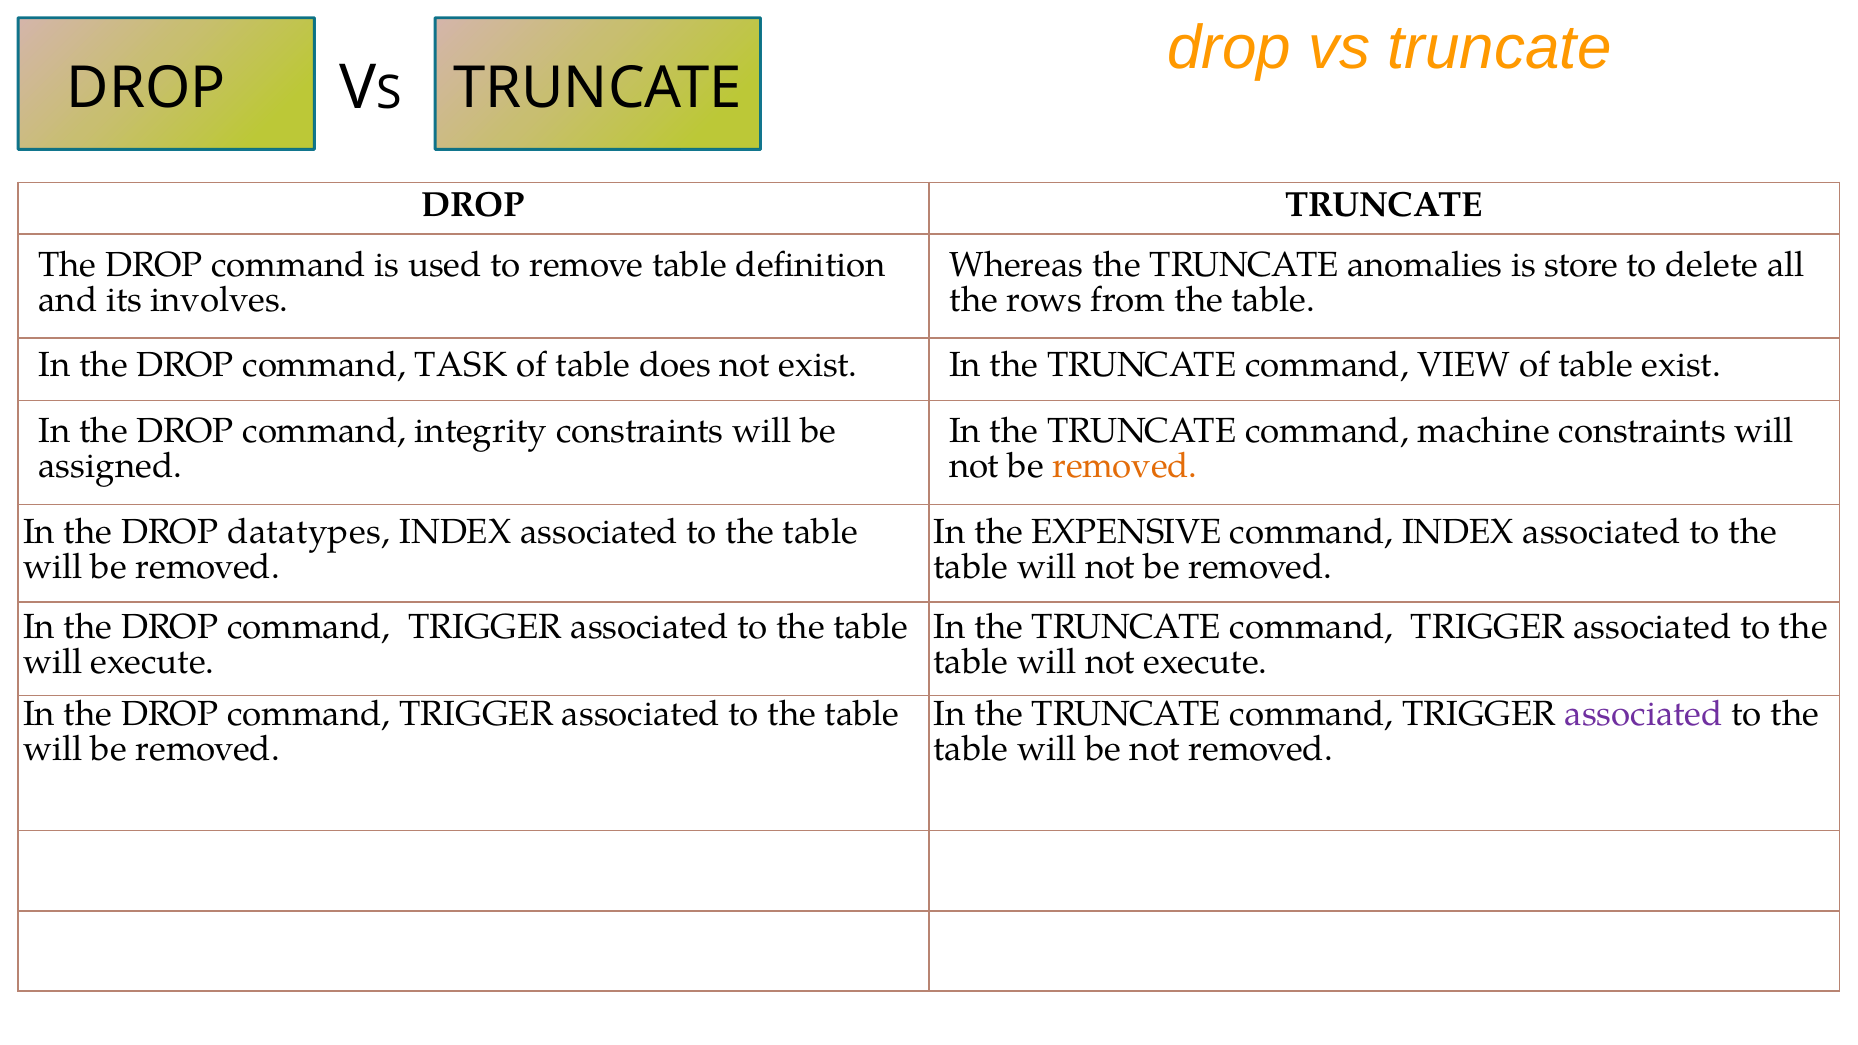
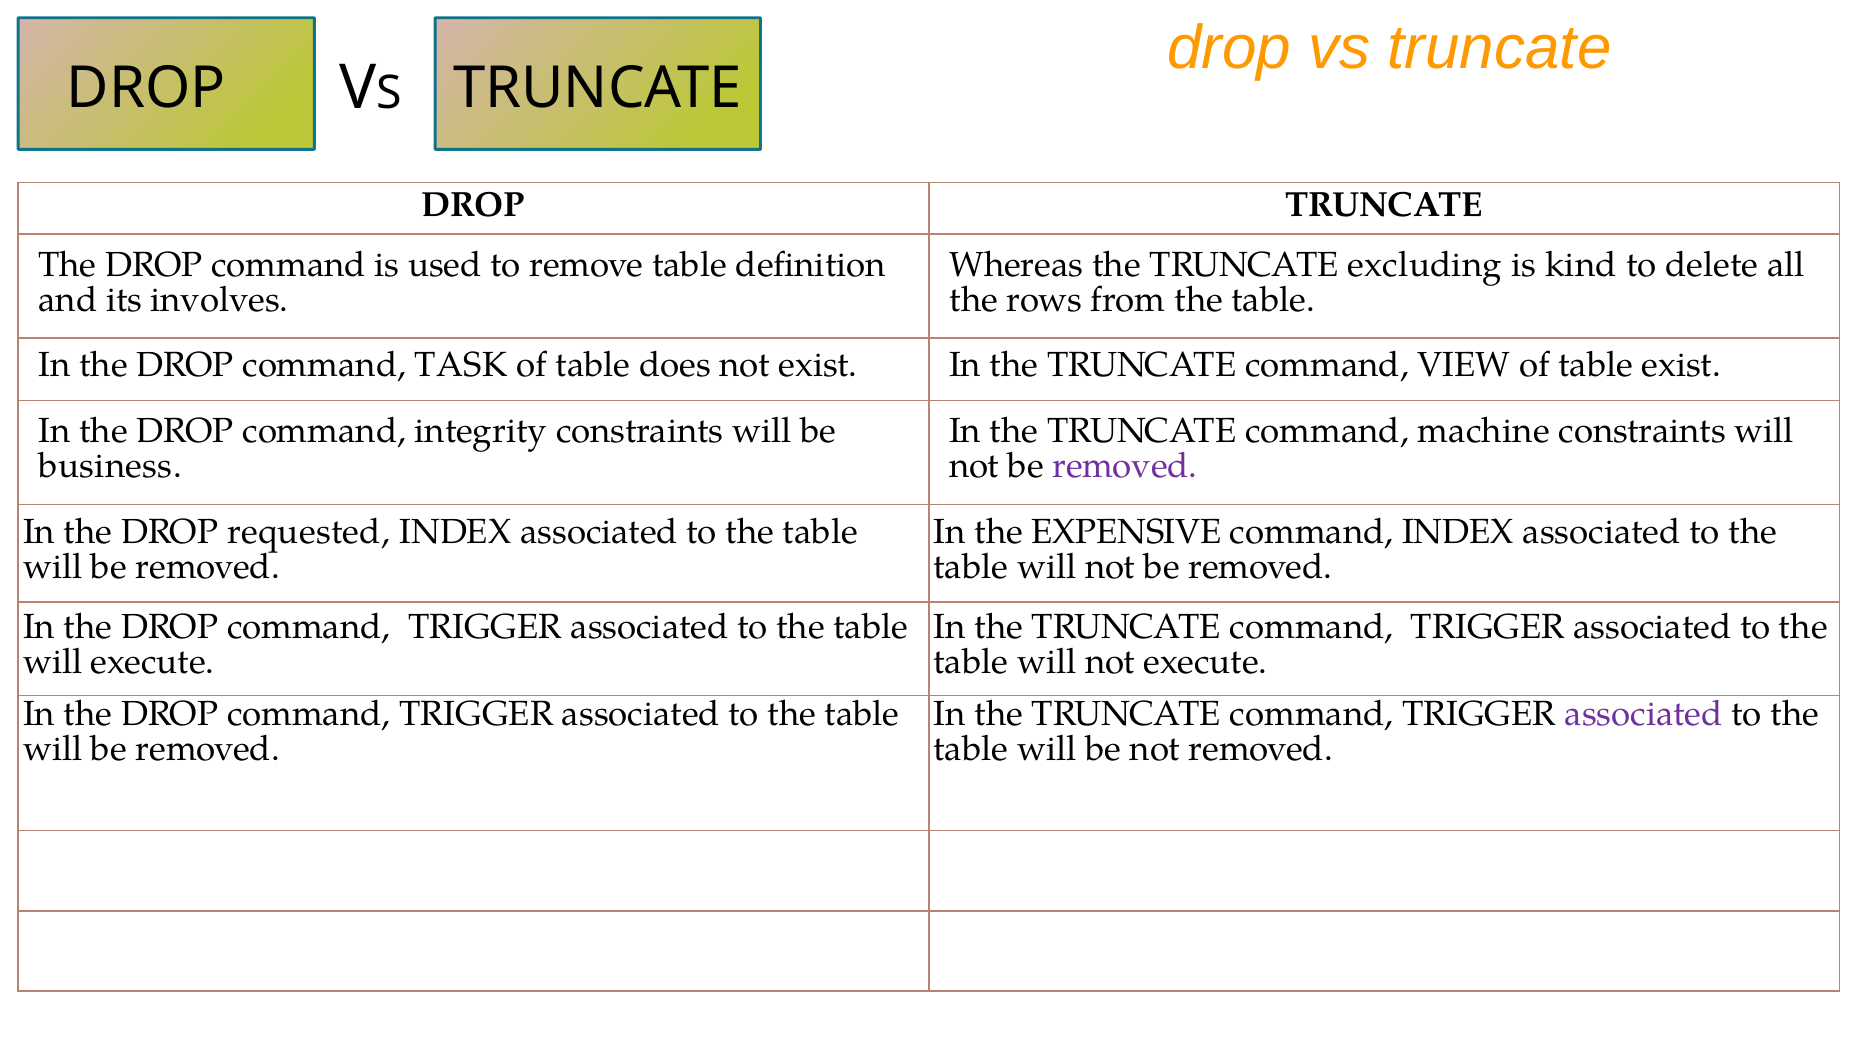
anomalies: anomalies -> excluding (1425, 265)
store: store -> kind (1581, 265)
assigned: assigned -> business (110, 466)
removed colour: orange -> purple (1125, 466)
datatypes: datatypes -> requested (309, 532)
